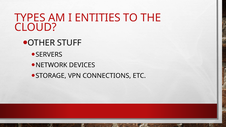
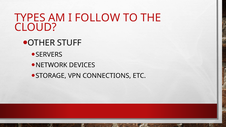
ENTITIES: ENTITIES -> FOLLOW (97, 18)
